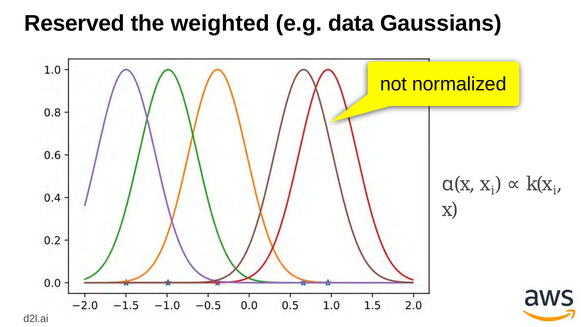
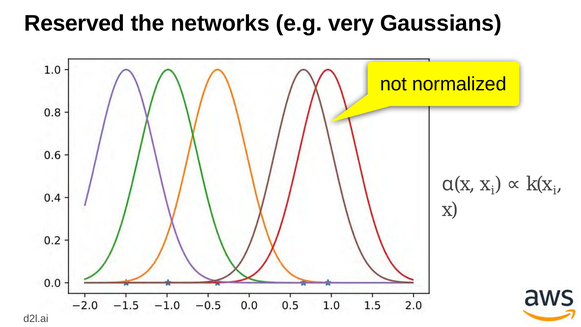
weighted: weighted -> networks (220, 23)
data: data -> very (351, 23)
